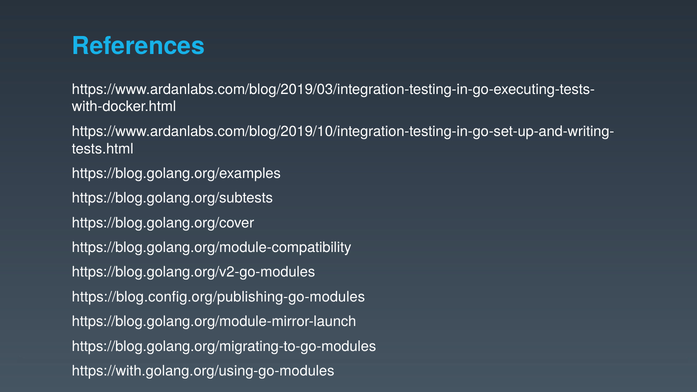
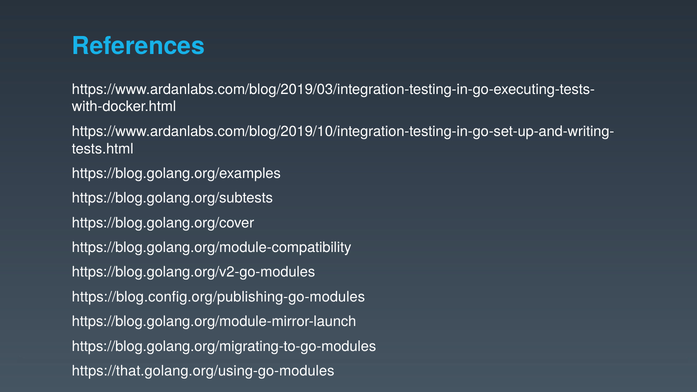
https://with.golang.org/using-go-modules: https://with.golang.org/using-go-modules -> https://that.golang.org/using-go-modules (203, 371)
